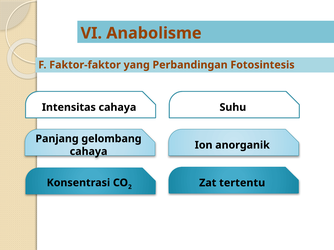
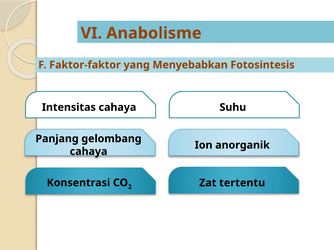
Perbandingan: Perbandingan -> Menyebabkan (190, 65)
